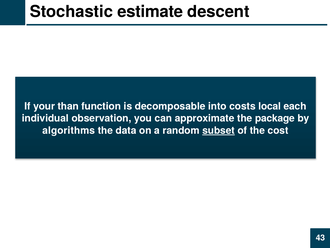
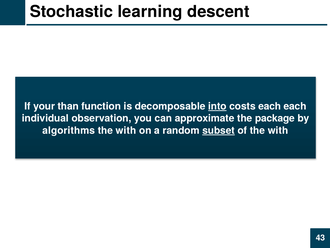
estimate: estimate -> learning (150, 12)
into underline: none -> present (217, 106)
costs local: local -> each (270, 106)
data: data -> with (126, 130)
of the cost: cost -> with (278, 130)
